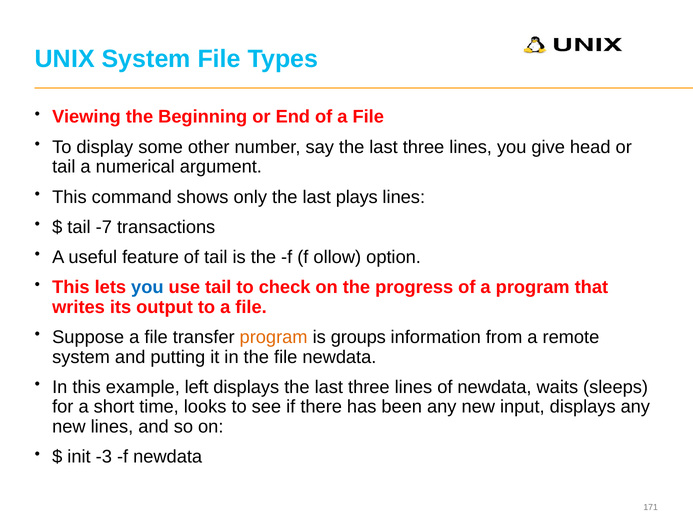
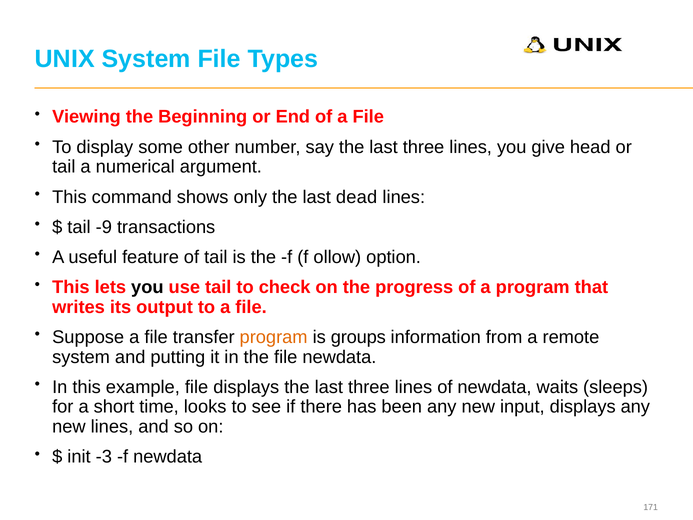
plays: plays -> dead (357, 197)
-7: -7 -> -9 (104, 227)
you colour: blue -> black (147, 287)
example left: left -> file (197, 387)
